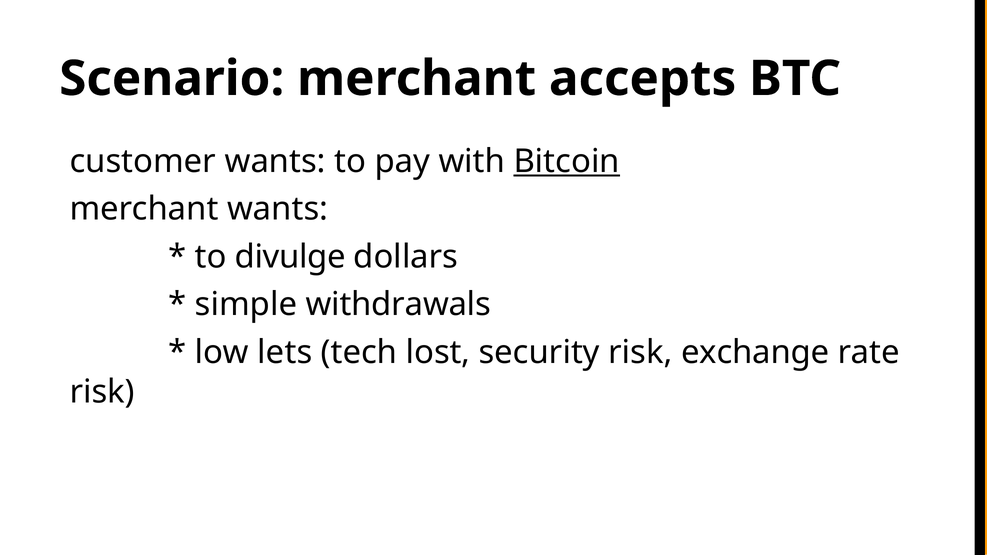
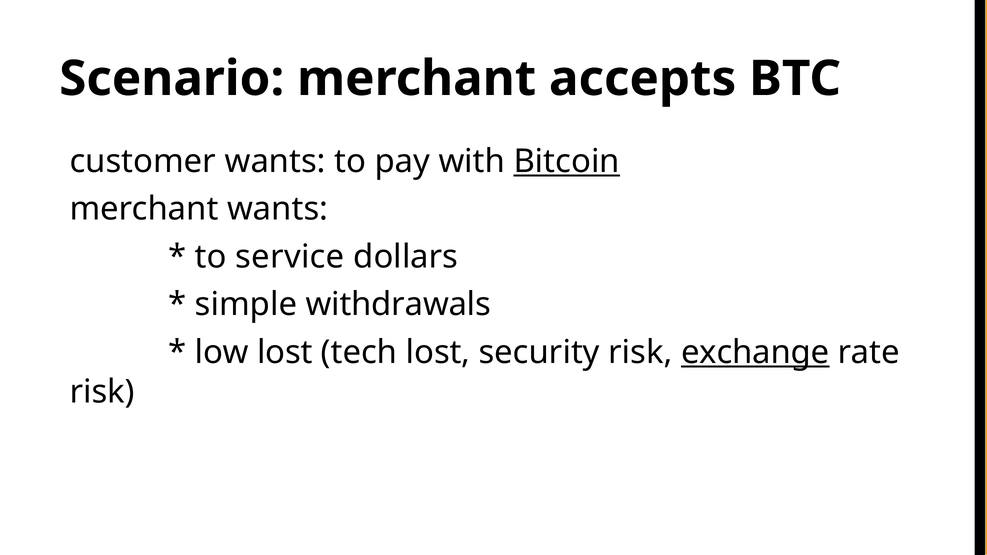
divulge: divulge -> service (290, 257)
low lets: lets -> lost (285, 352)
exchange underline: none -> present (755, 352)
